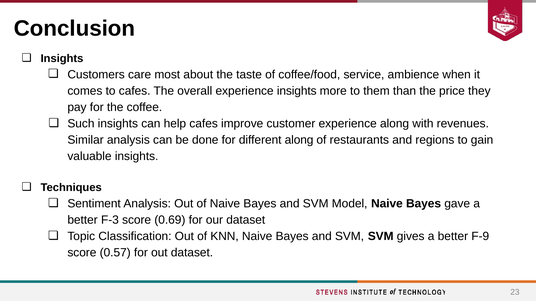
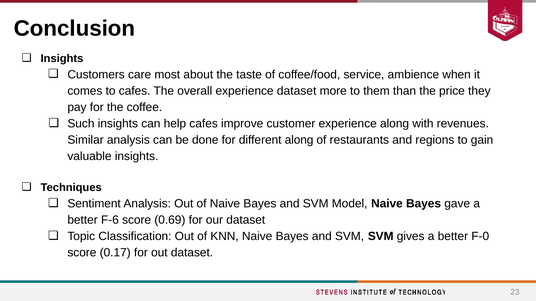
experience insights: insights -> dataset (297, 91)
F-3: F-3 -> F-6 (110, 220)
F-9: F-9 -> F-0 (480, 237)
0.57: 0.57 -> 0.17 (115, 253)
